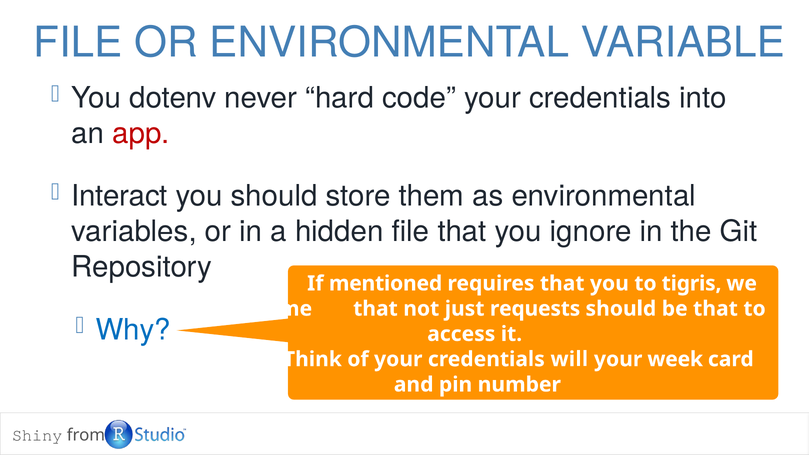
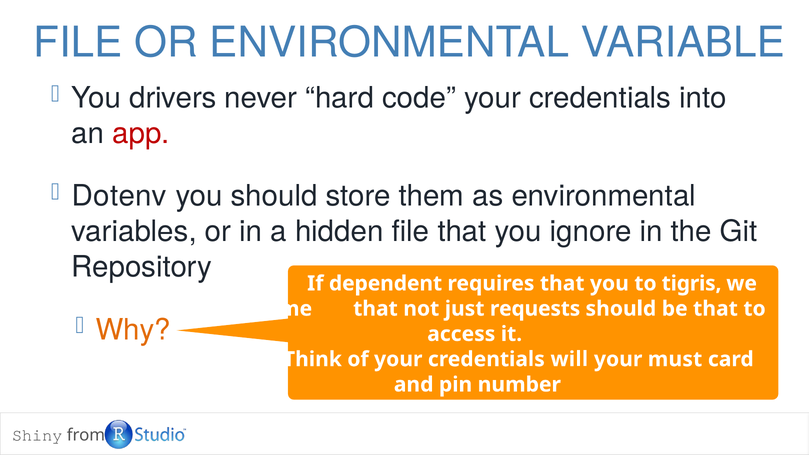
dotenv: dotenv -> drivers (173, 98)
Interact: Interact -> Dotenv (119, 196)
mentioned: mentioned -> dependent (385, 283)
Why colour: blue -> orange (133, 330)
week: week -> must (675, 359)
